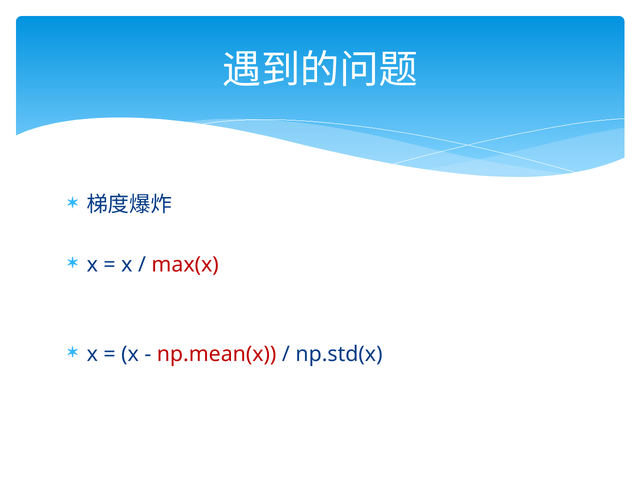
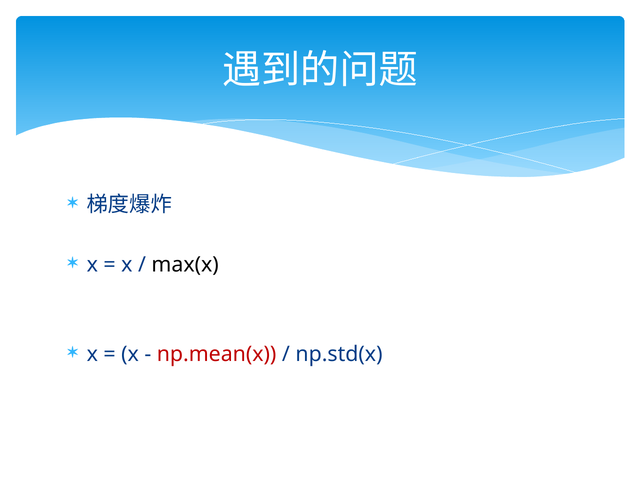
max(x colour: red -> black (185, 264)
